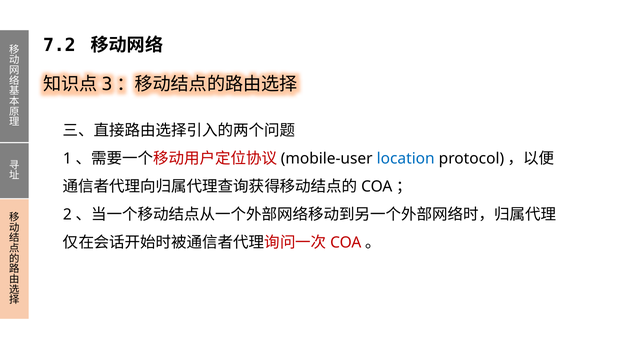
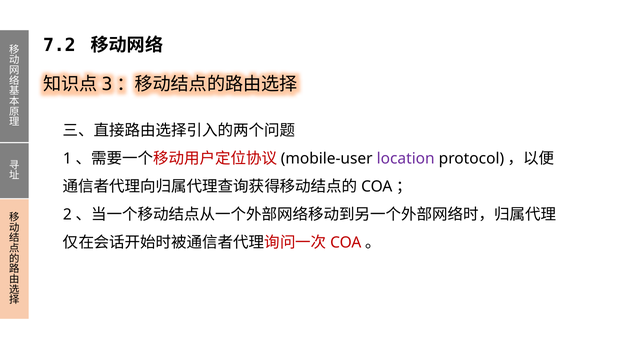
location colour: blue -> purple (406, 159)
